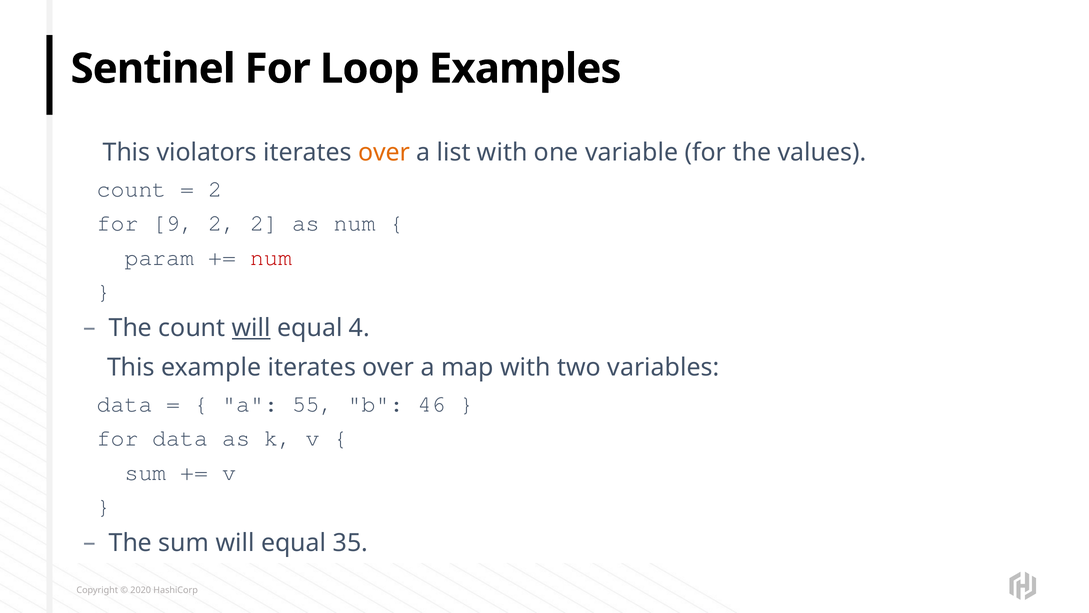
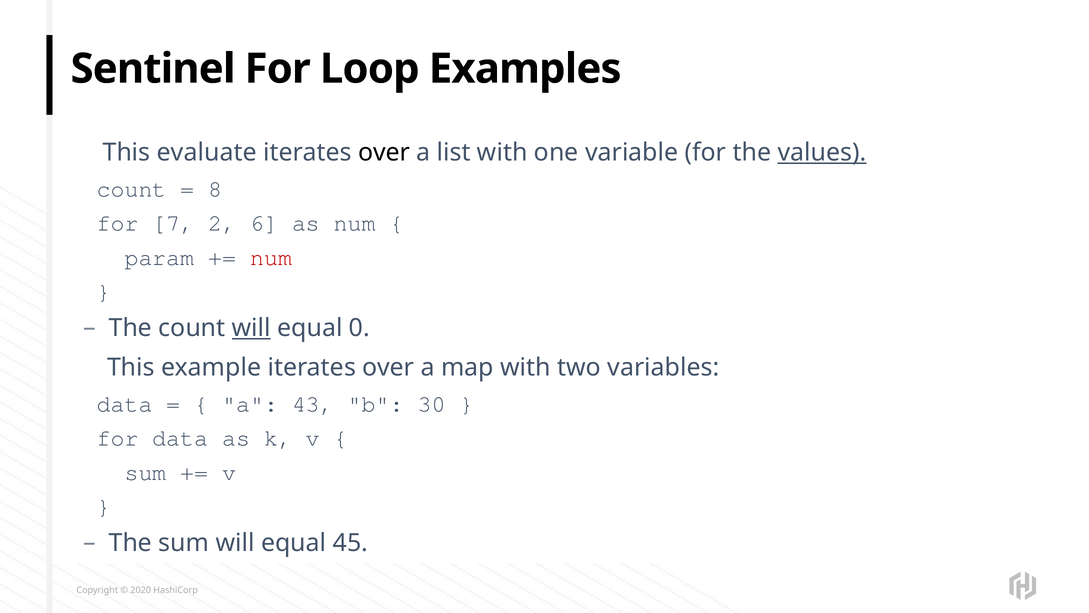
violators: violators -> evaluate (207, 153)
over colour: orange -> black (384, 153)
values underline: none -> present (822, 153)
2: 2 -> 8 (215, 189)
9: 9 -> 7 (173, 223)
2 2: 2 -> 6 (264, 223)
4: 4 -> 0 (359, 328)
55: 55 -> 43 (313, 404)
46: 46 -> 30 (432, 404)
35: 35 -> 45 (350, 543)
